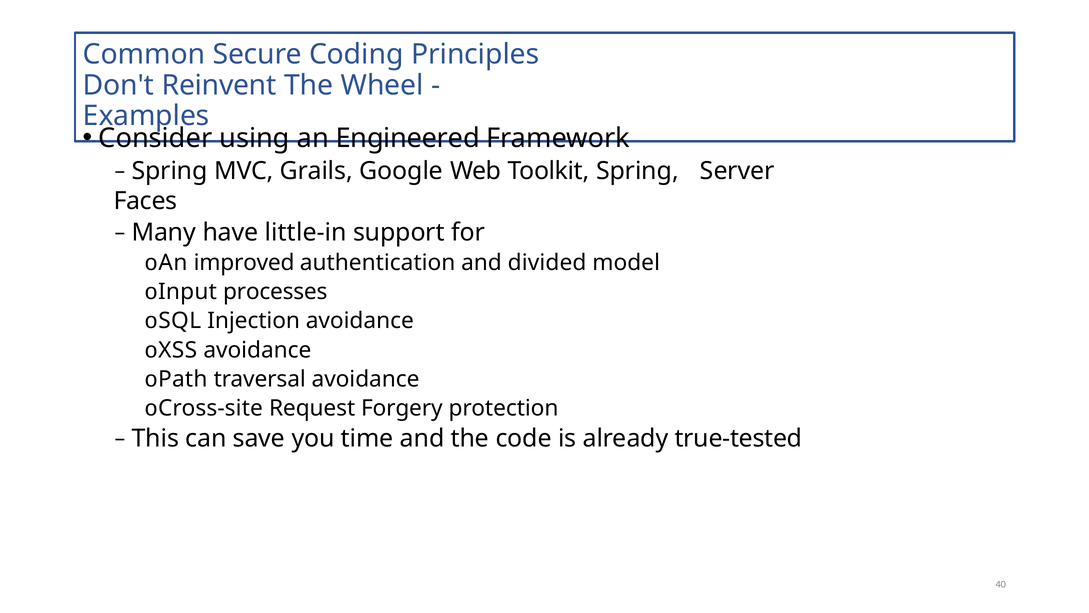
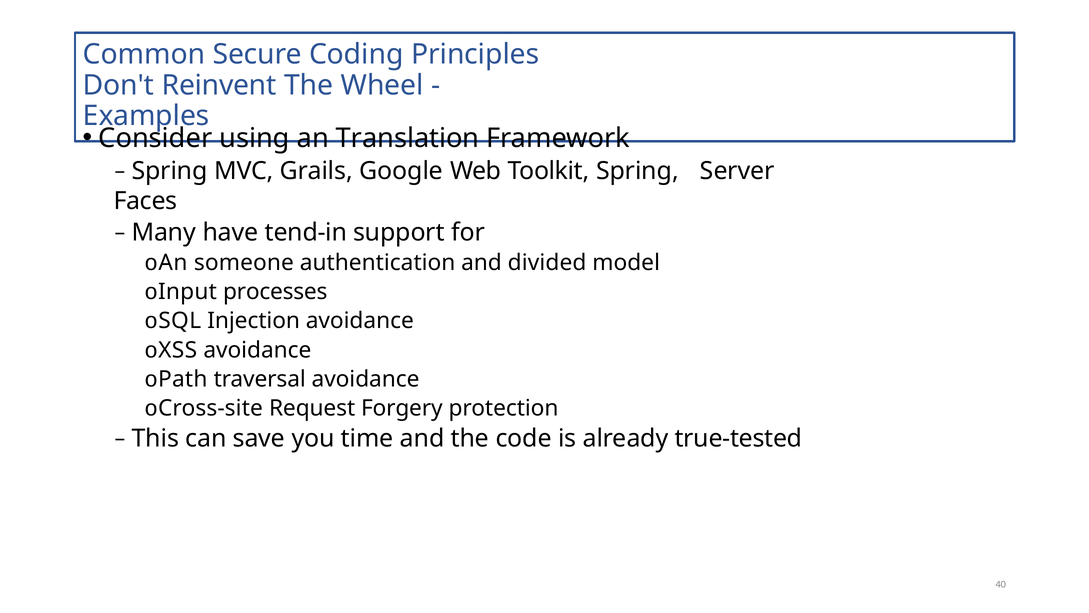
Engineered: Engineered -> Translation (408, 138)
little-in: little-in -> tend-in (306, 233)
improved: improved -> someone (244, 263)
